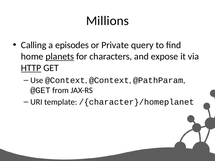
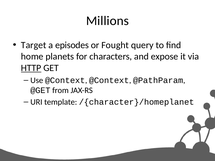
Calling: Calling -> Target (34, 45)
Private: Private -> Fought (115, 45)
planets underline: present -> none (60, 57)
